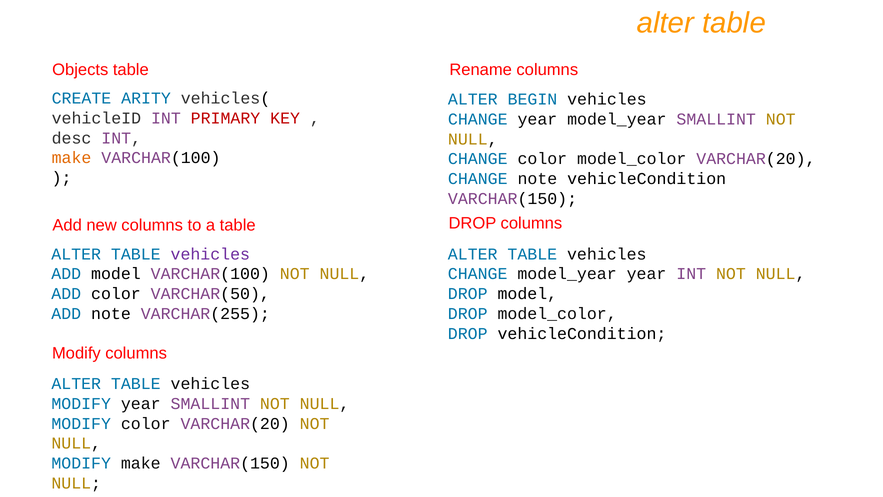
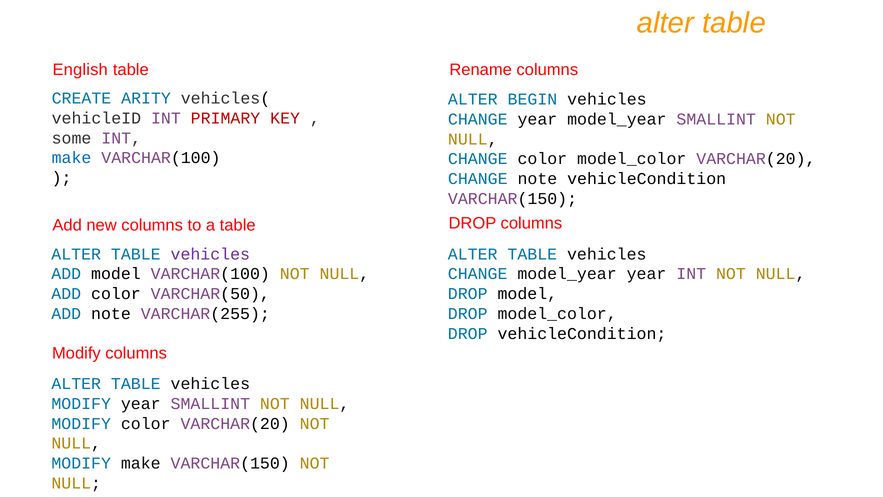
Objects: Objects -> English (80, 70)
desc: desc -> some (72, 138)
make colour: orange -> blue (72, 158)
